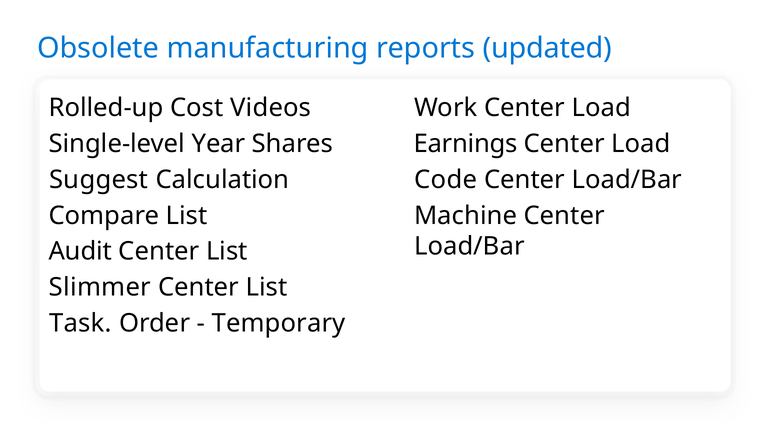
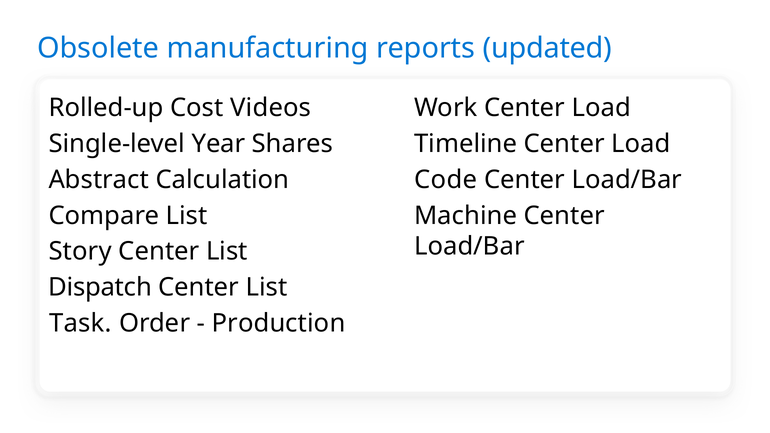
Earnings: Earnings -> Timeline (466, 144)
Suggest: Suggest -> Abstract (99, 180)
Audit: Audit -> Story (80, 252)
Slimmer: Slimmer -> Dispatch (100, 288)
Temporary: Temporary -> Production (279, 323)
